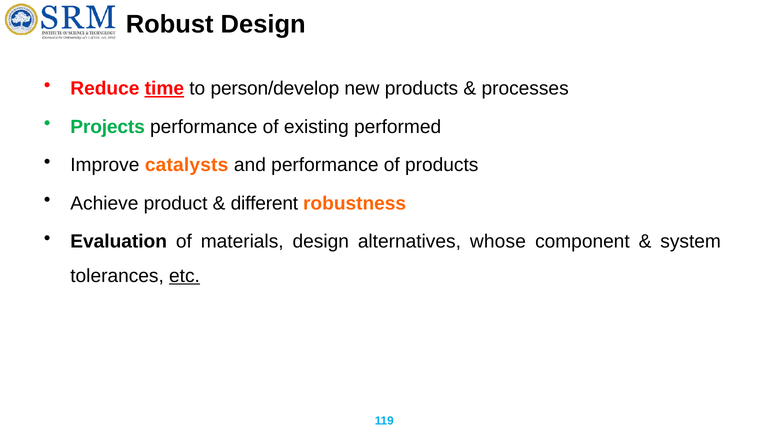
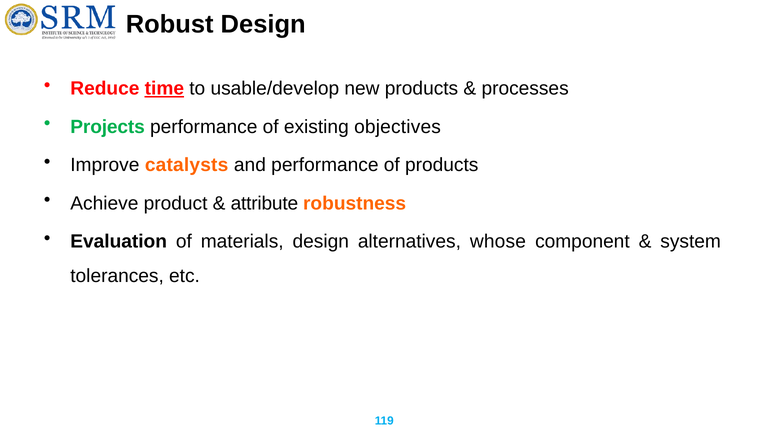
person/develop: person/develop -> usable/develop (275, 89)
performed: performed -> objectives (398, 127)
different: different -> attribute (264, 203)
etc underline: present -> none (185, 276)
